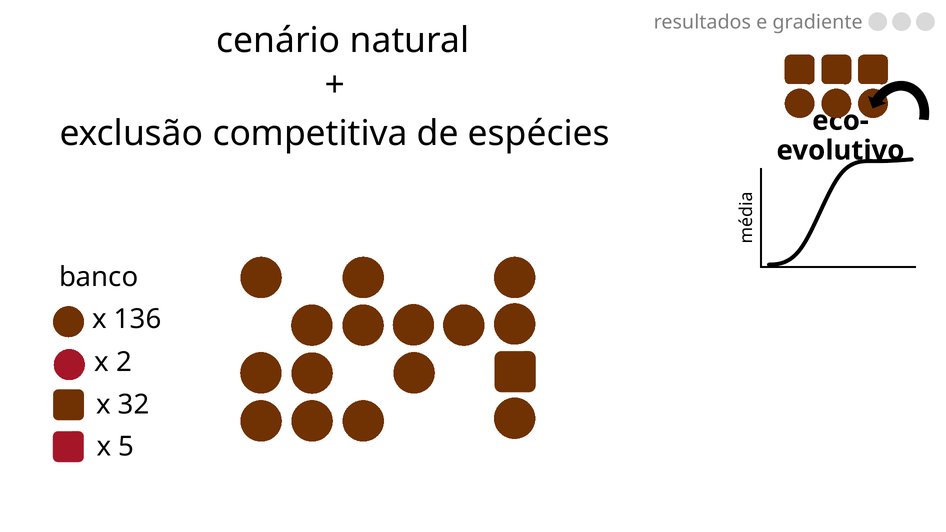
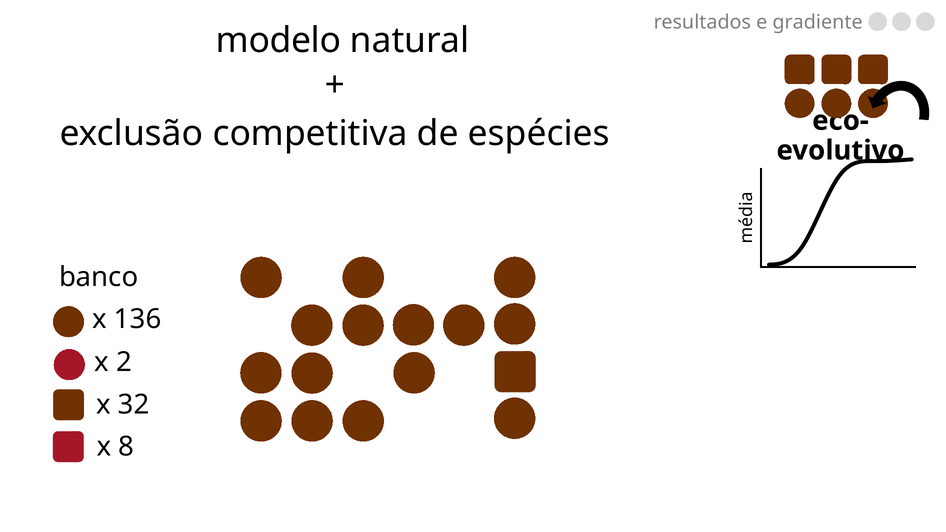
cenário: cenário -> modelo (278, 40)
5: 5 -> 8 (126, 447)
